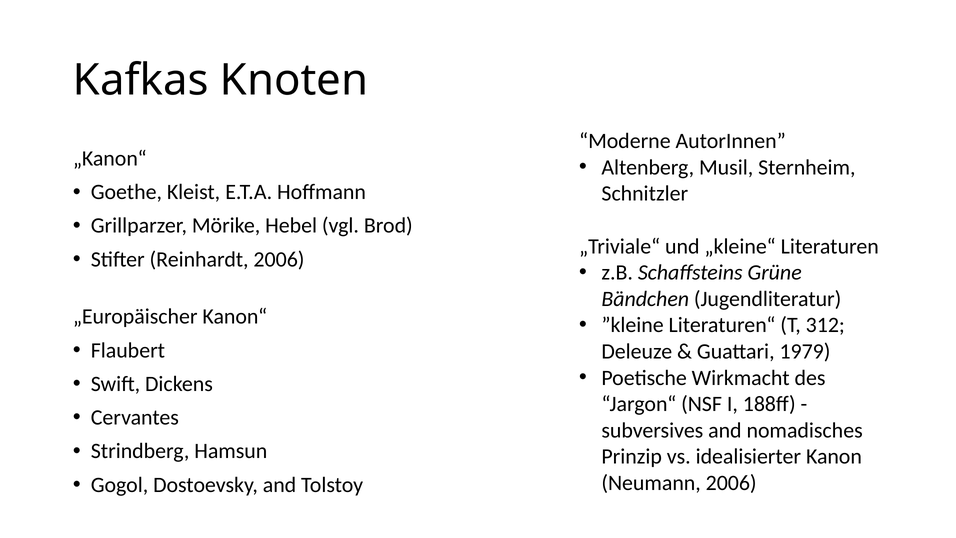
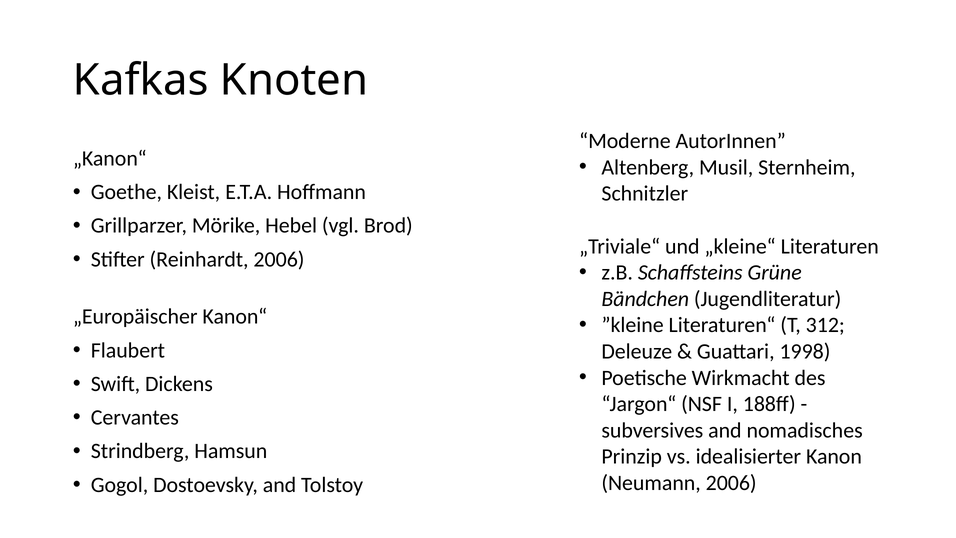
1979: 1979 -> 1998 (805, 351)
